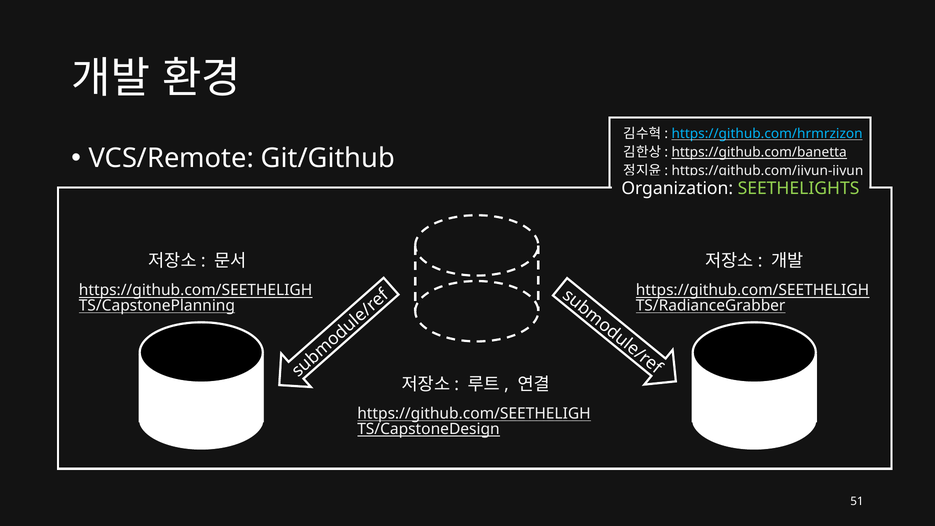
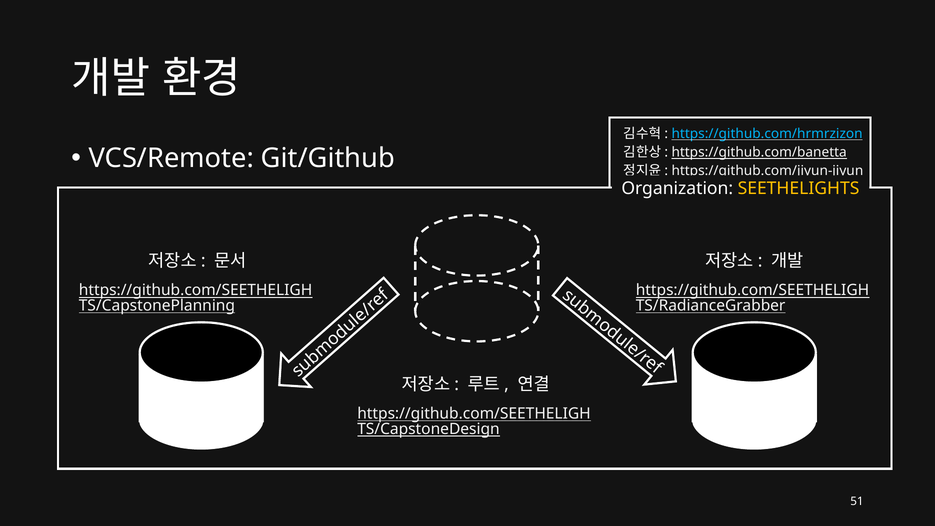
SEETHELIGHTS colour: light green -> yellow (799, 189)
